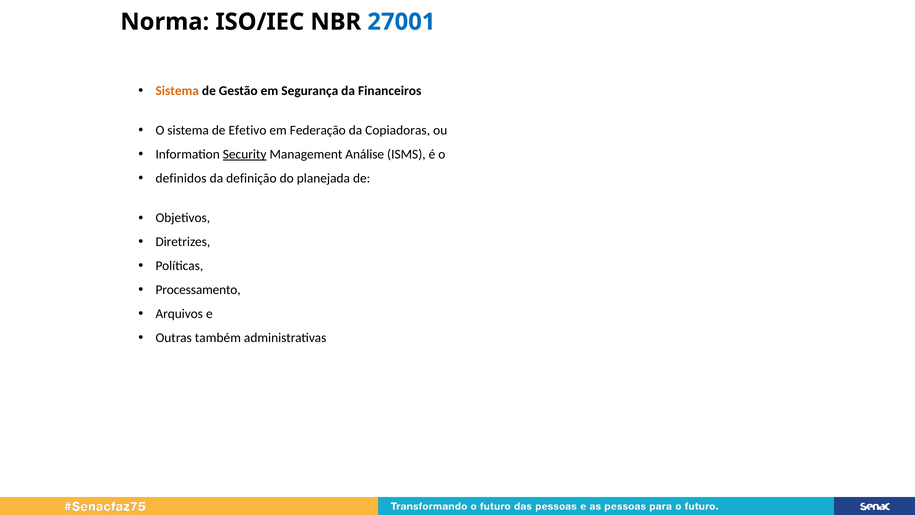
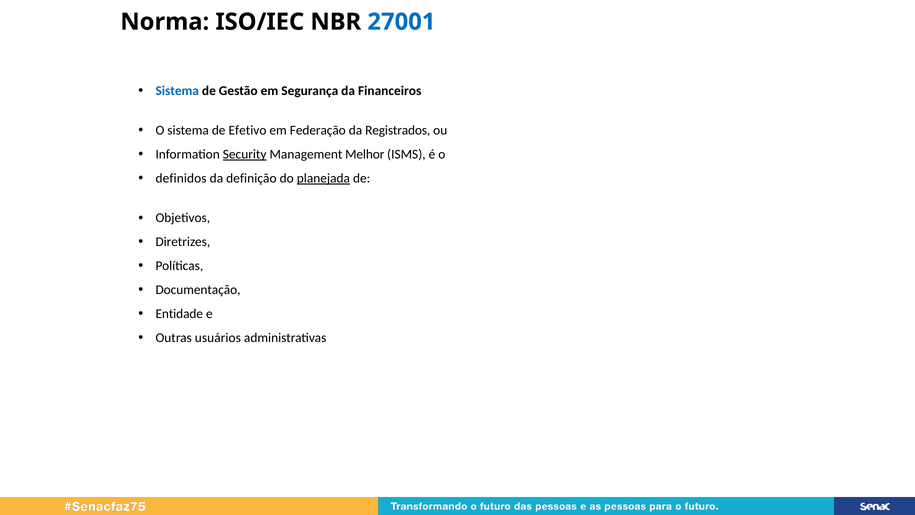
Sistema colour: orange -> blue (177, 91)
Copiadoras: Copiadoras -> Registrados (398, 130)
Análise: Análise -> Melhor (365, 154)
planejada underline: none -> present (323, 178)
Processamento: Processamento -> Documentação (198, 290)
Arquivos: Arquivos -> Entidade (179, 314)
também: também -> usuários (218, 338)
